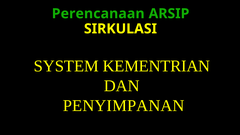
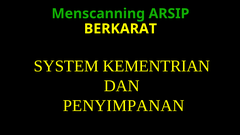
Perencanaan: Perencanaan -> Menscanning (98, 14)
SIRKULASI: SIRKULASI -> BERKARAT (120, 29)
